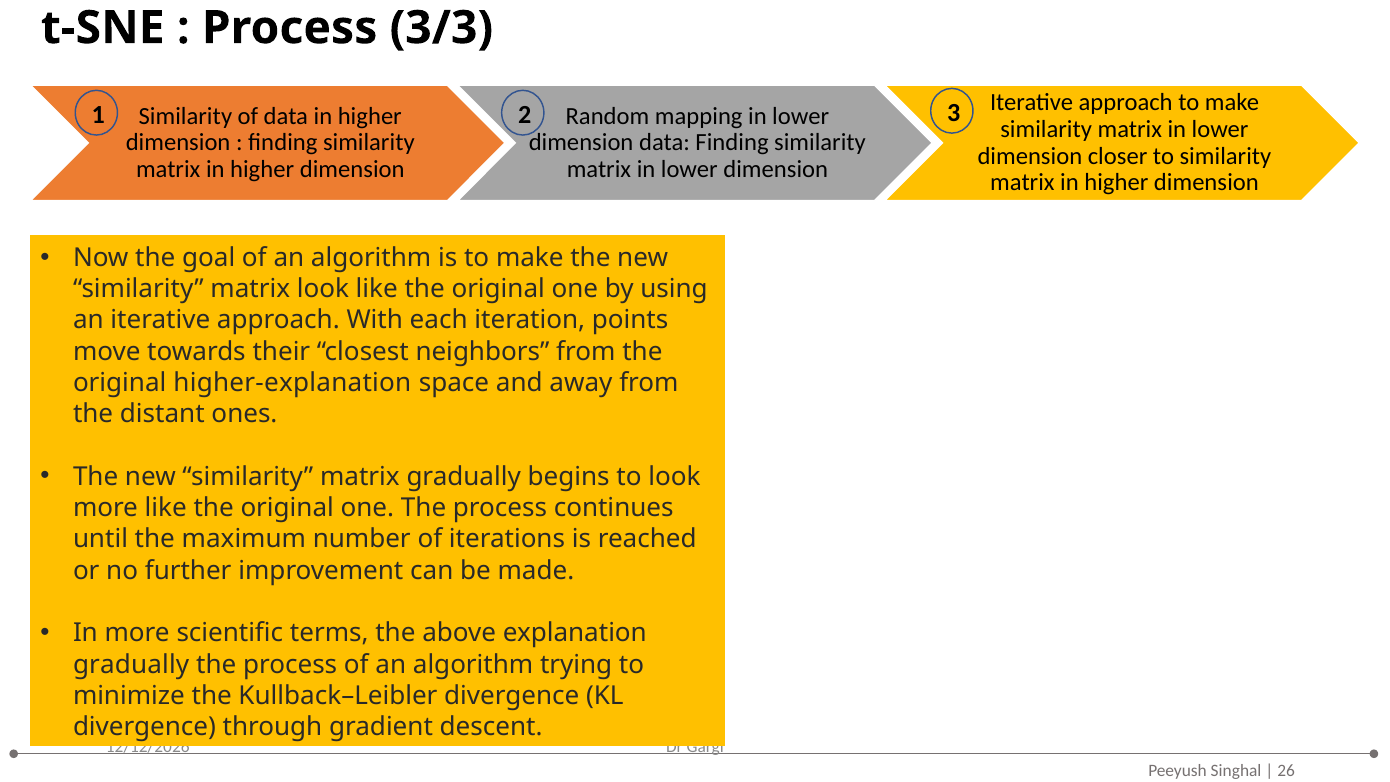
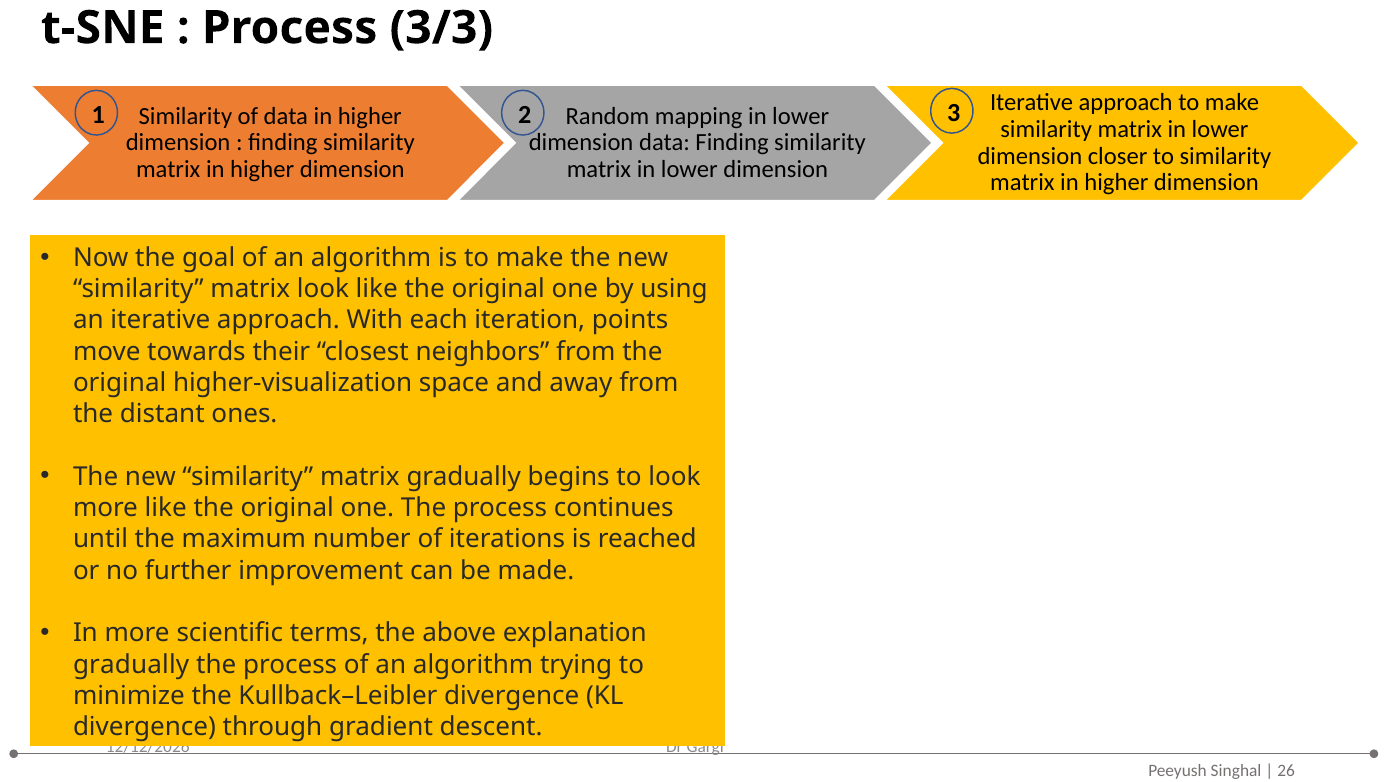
higher-explanation: higher-explanation -> higher-visualization (293, 383)
